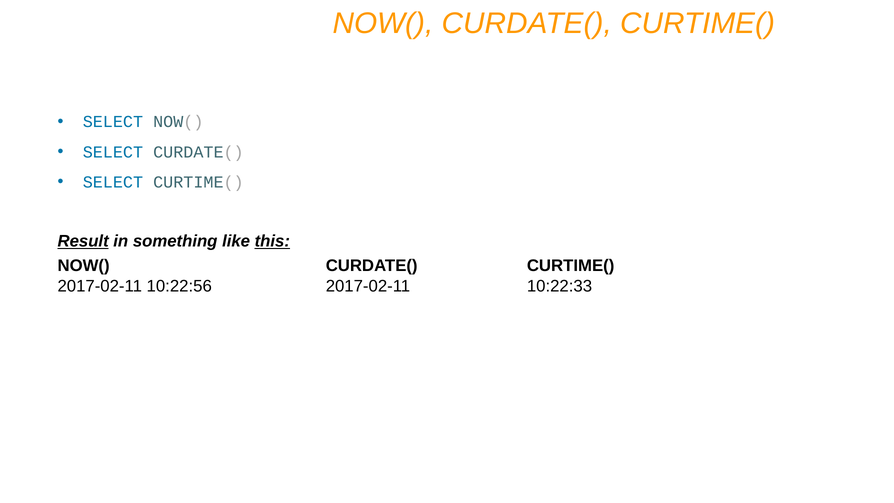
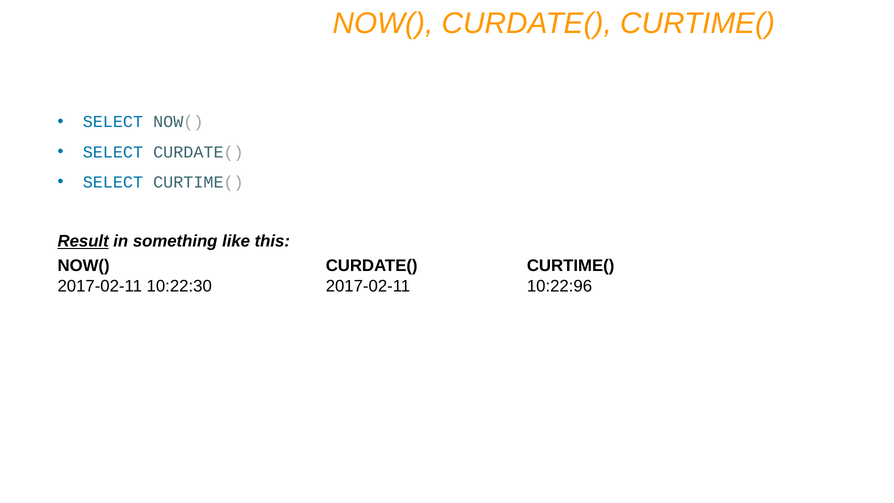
this underline: present -> none (272, 241)
10:22:56: 10:22:56 -> 10:22:30 (179, 286)
10:22:33: 10:22:33 -> 10:22:96 (559, 286)
